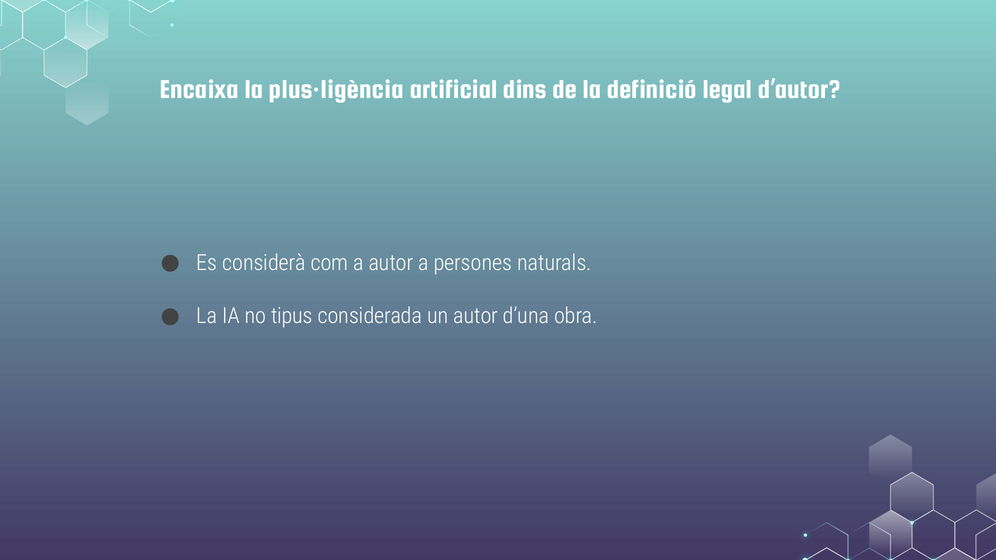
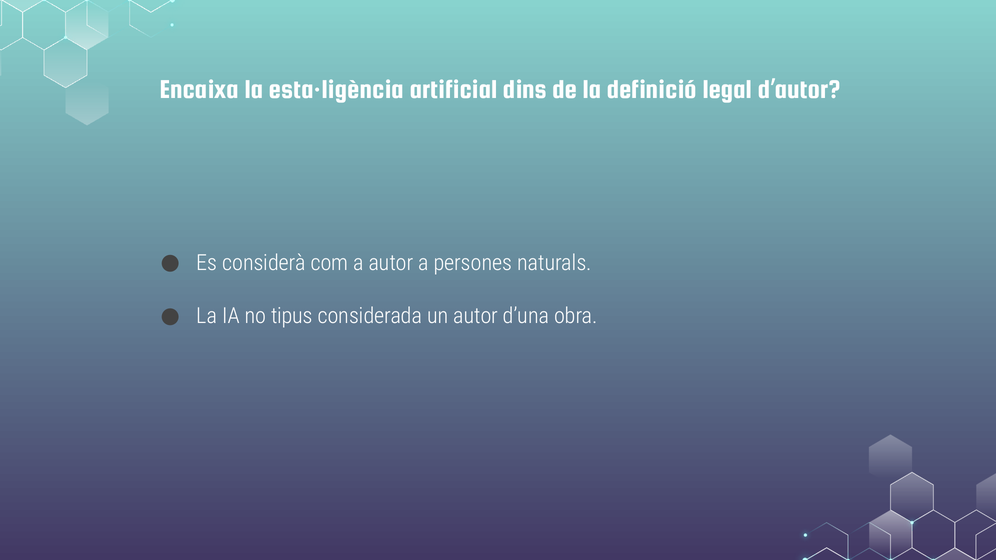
plus·ligència: plus·ligència -> esta·ligència (336, 89)
